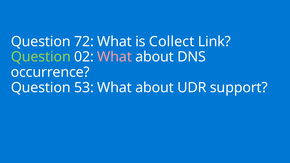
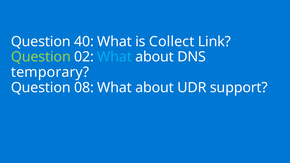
72: 72 -> 40 (84, 42)
What colour: pink -> light blue (115, 57)
occurrence: occurrence -> temporary (50, 72)
53: 53 -> 08 (84, 88)
